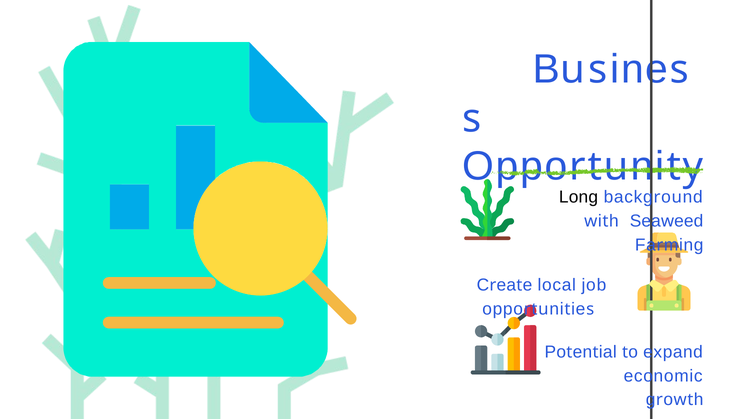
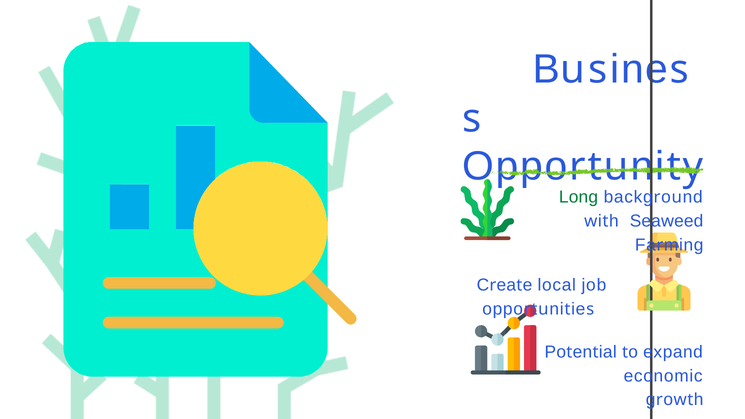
Long colour: black -> green (579, 197)
